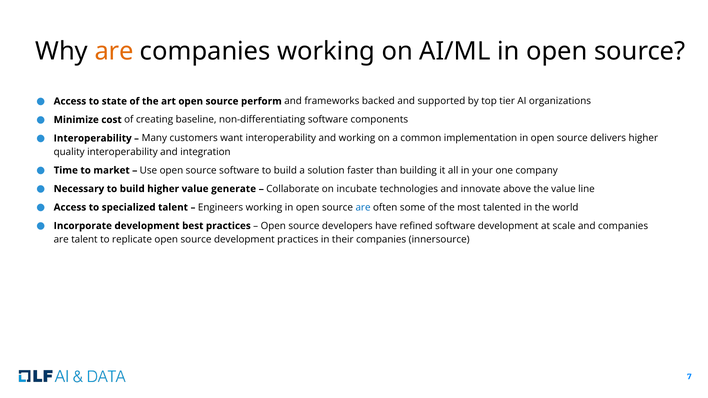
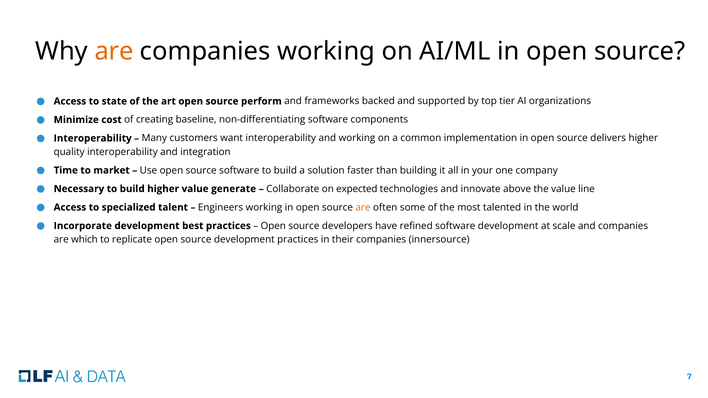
incubate: incubate -> expected (357, 189)
are colour: blue -> orange (363, 207)
are talent: talent -> which (84, 240)
